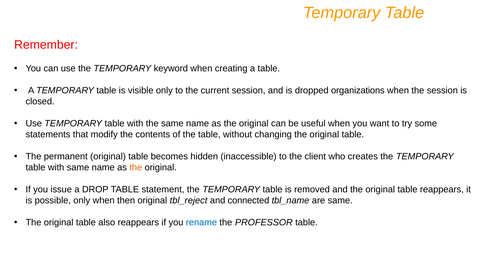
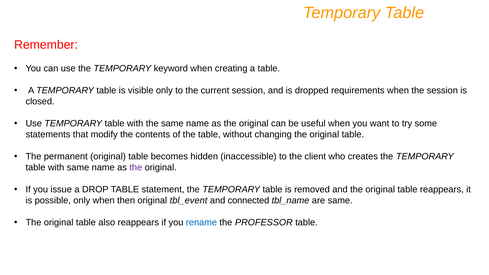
organizations: organizations -> requirements (358, 90)
the colour: orange -> purple (136, 168)
tbl_reject: tbl_reject -> tbl_event (189, 201)
